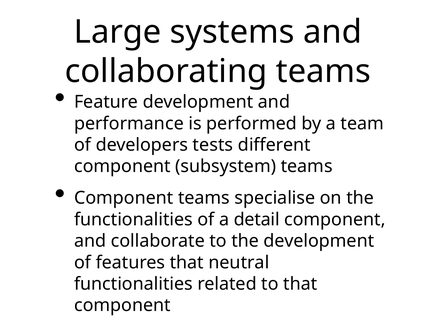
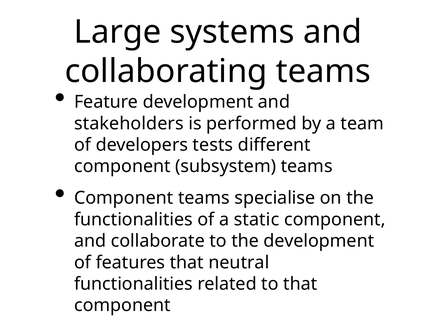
performance: performance -> stakeholders (129, 123)
detail: detail -> static (257, 220)
